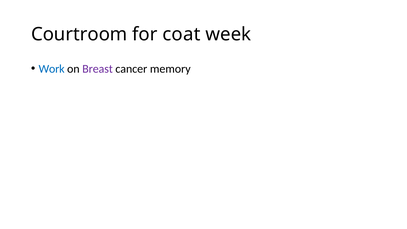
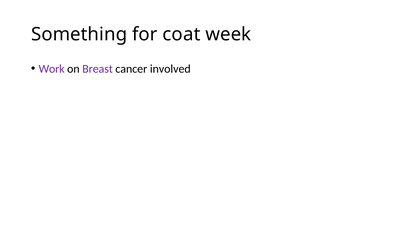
Courtroom: Courtroom -> Something (79, 34)
Work colour: blue -> purple (52, 69)
memory: memory -> involved (170, 69)
